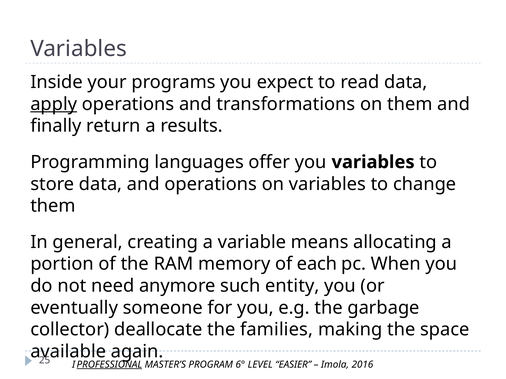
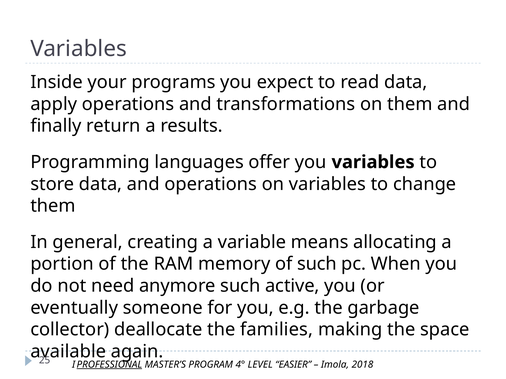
apply underline: present -> none (54, 104)
of each: each -> such (317, 264)
entity: entity -> active (292, 286)
6°: 6° -> 4° (240, 365)
2016: 2016 -> 2018 (362, 365)
